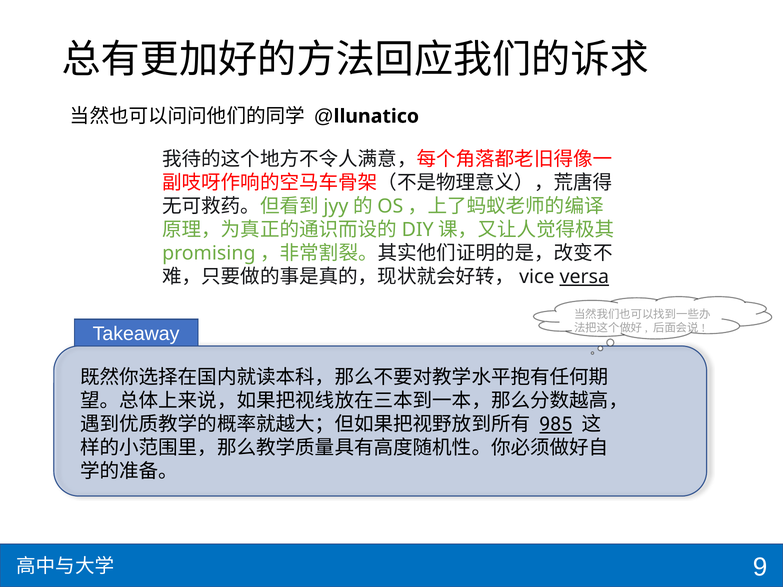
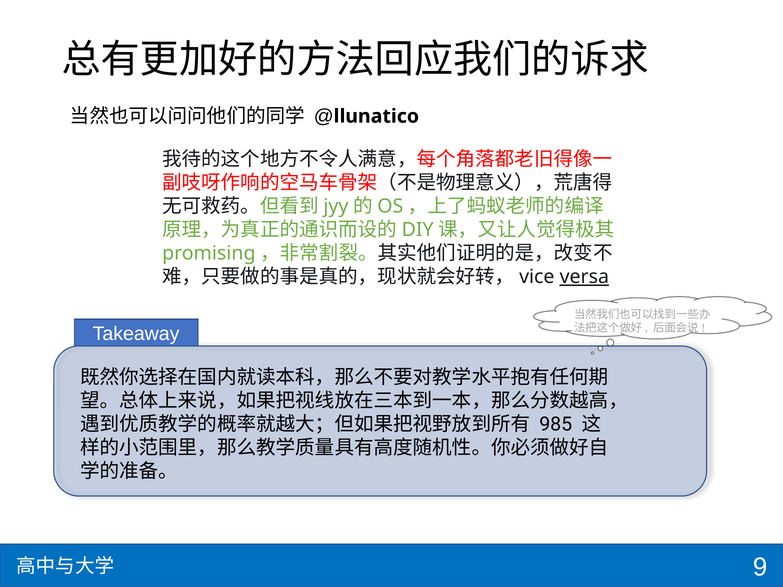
985 underline: present -> none (556, 424)
